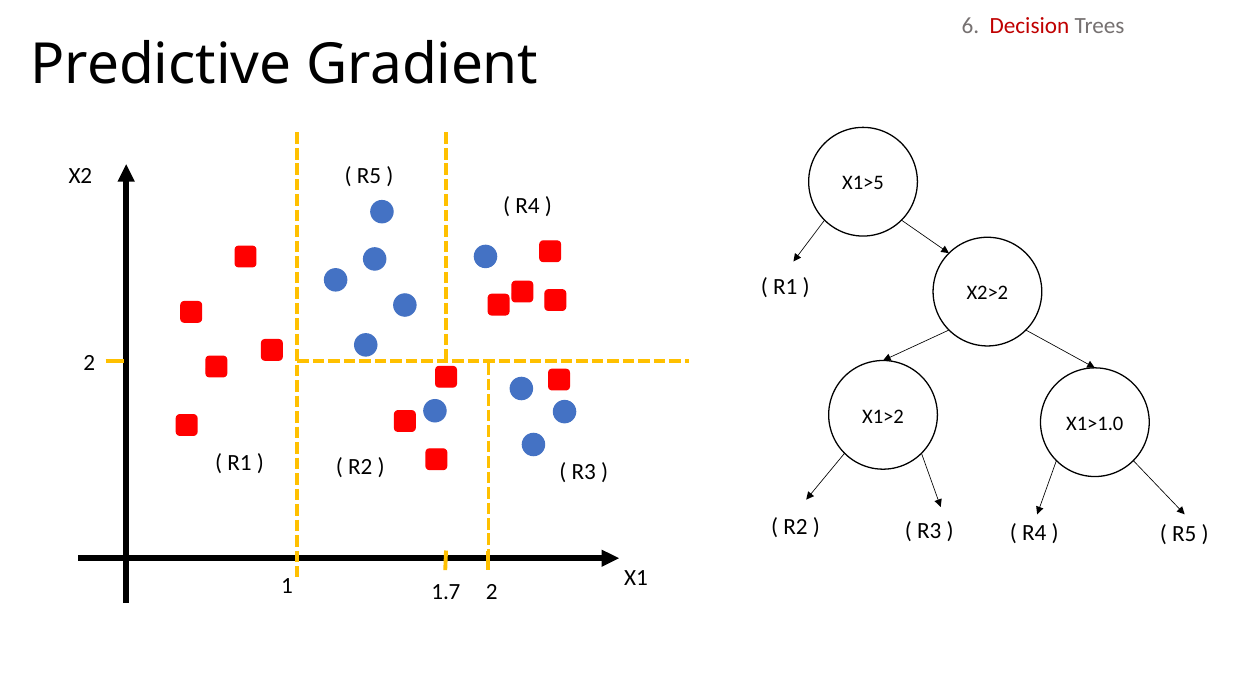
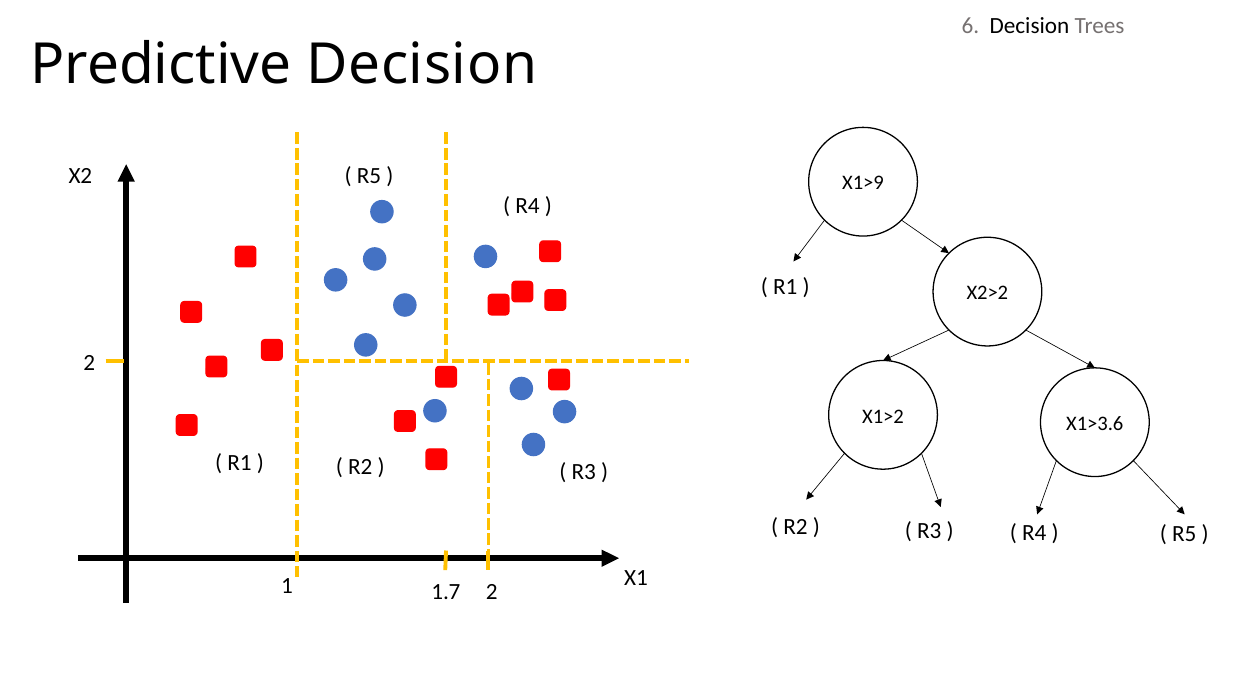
Decision colour: red -> black (1029, 26)
Predictive Gradient: Gradient -> Decision (422, 65)
X1>5: X1>5 -> X1>9 (863, 183)
X1>1.0: X1>1.0 -> X1>3.6 (1095, 424)
